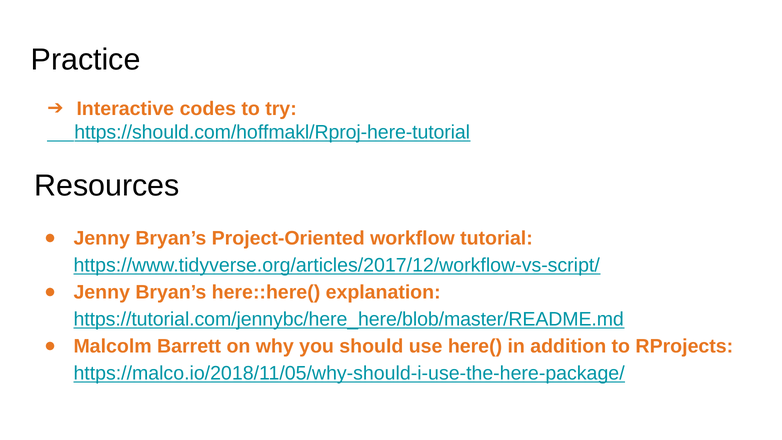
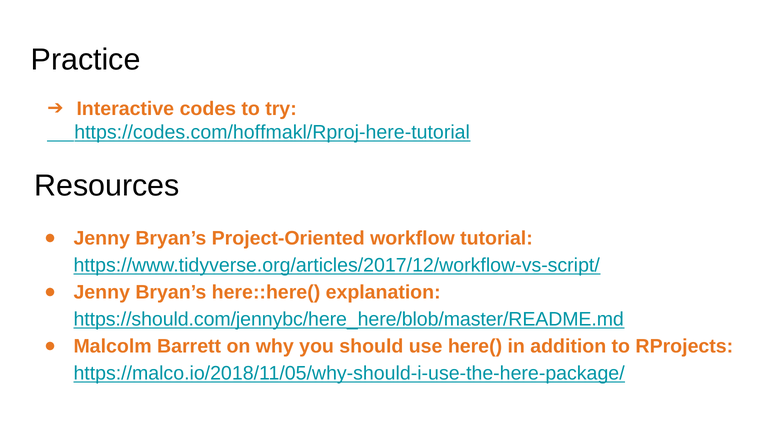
https://should.com/hoffmakl/Rproj-here-tutorial: https://should.com/hoffmakl/Rproj-here-tutorial -> https://codes.com/hoffmakl/Rproj-here-tutorial (272, 132)
https://tutorial.com/jennybc/here_here/blob/master/README.md: https://tutorial.com/jennybc/here_here/blob/master/README.md -> https://should.com/jennybc/here_here/blob/master/README.md (349, 319)
